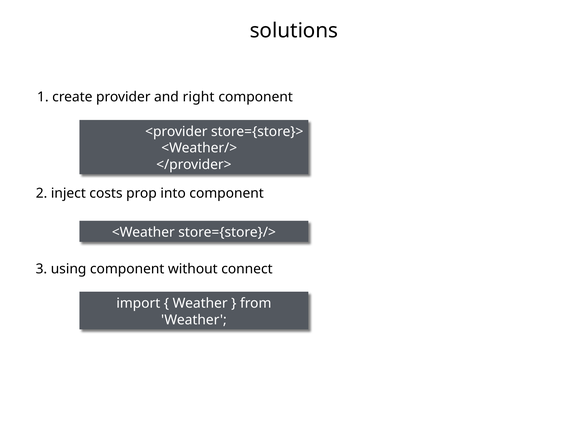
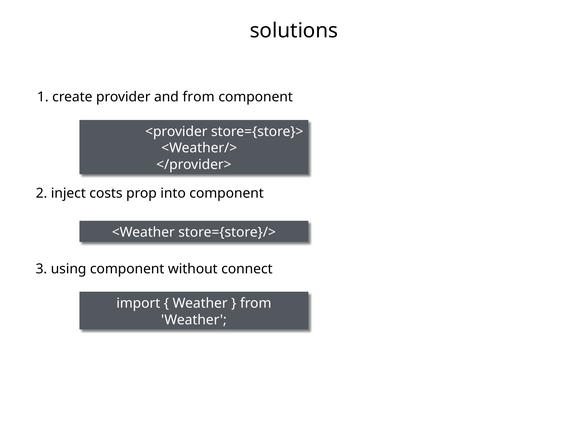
and right: right -> from (199, 97)
